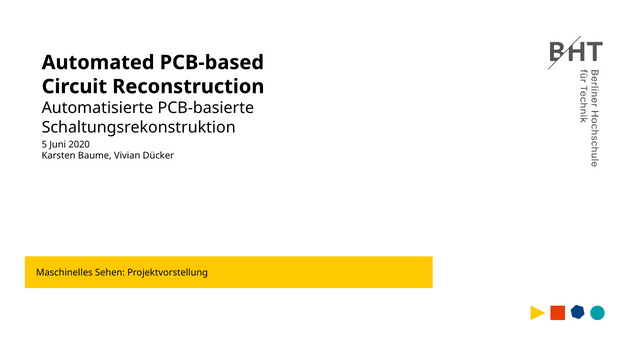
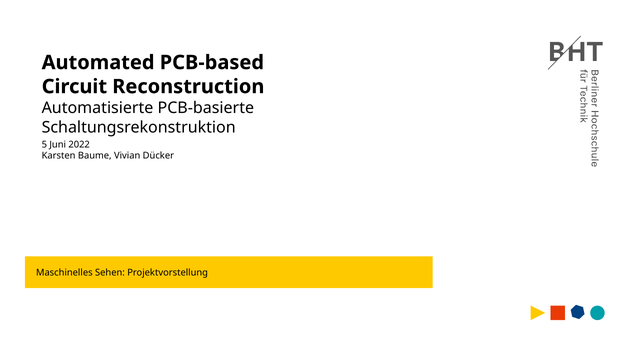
2020: 2020 -> 2022 (79, 144)
